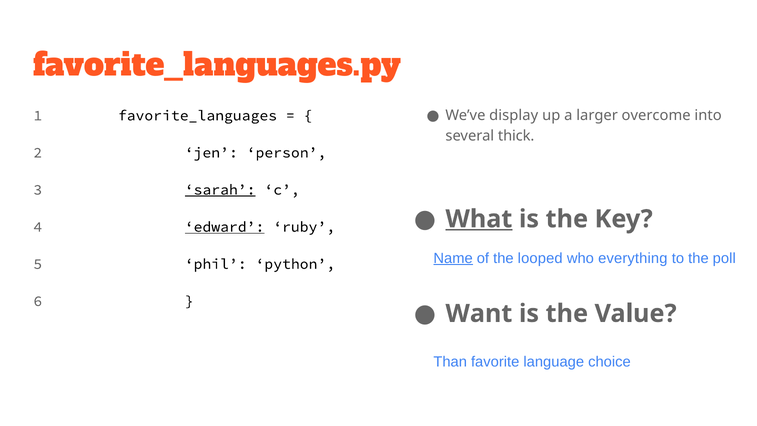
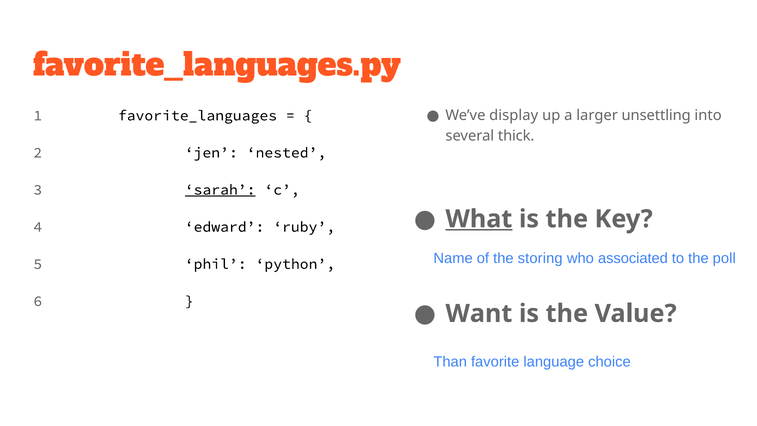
overcome: overcome -> unsettling (656, 115)
person: person -> nested (286, 153)
edward underline: present -> none (225, 227)
Name underline: present -> none (453, 258)
looped: looped -> storing (540, 258)
everything: everything -> associated (633, 258)
